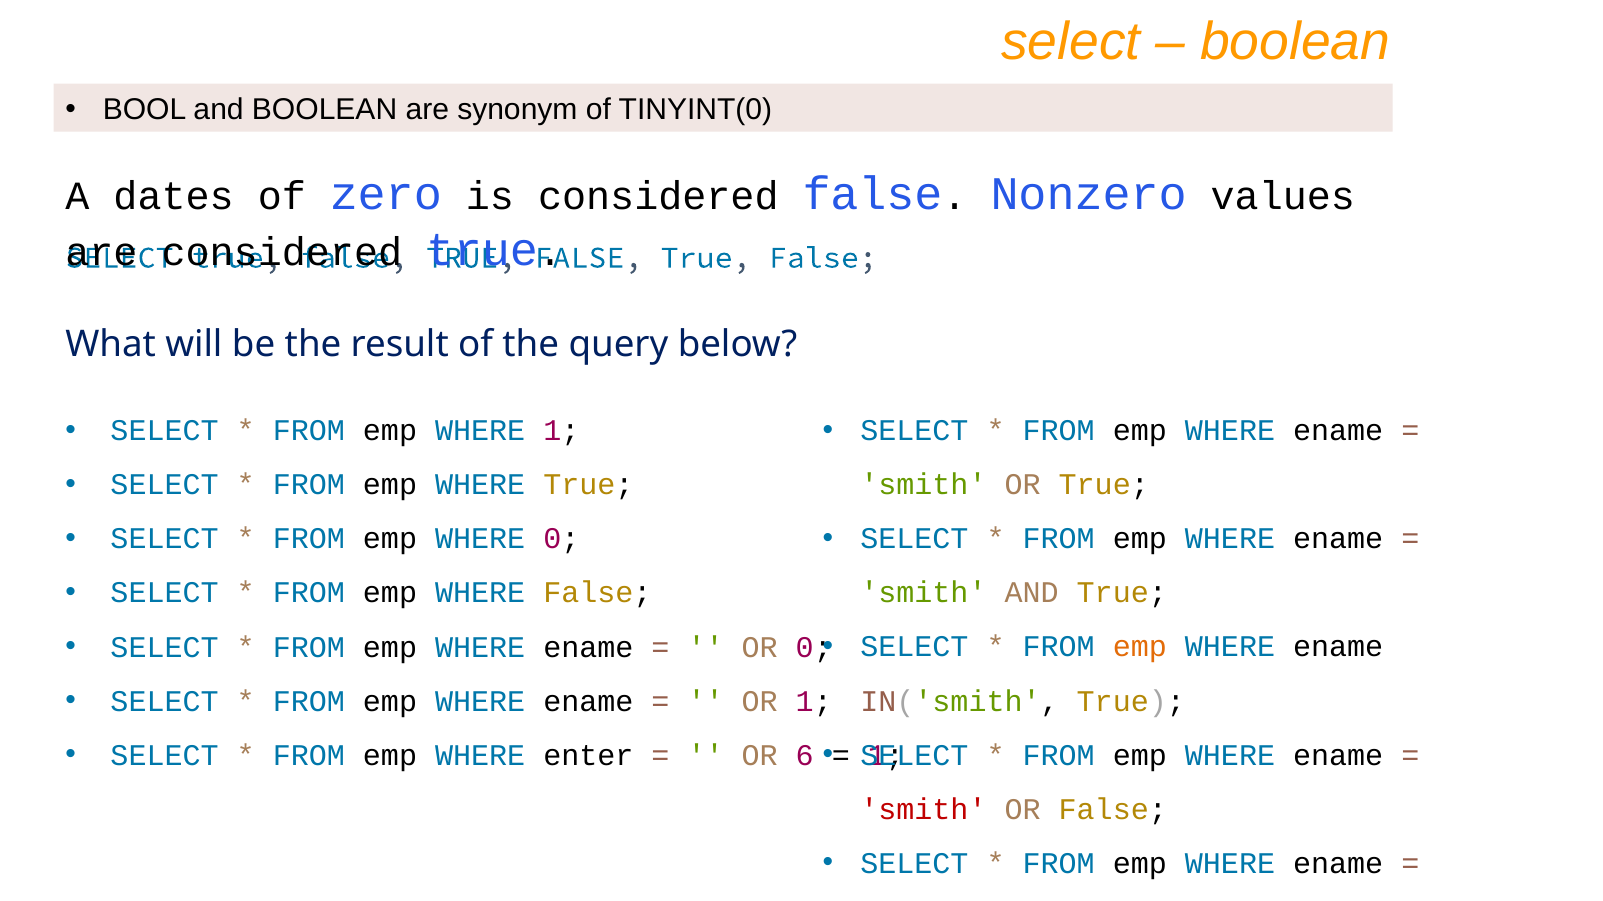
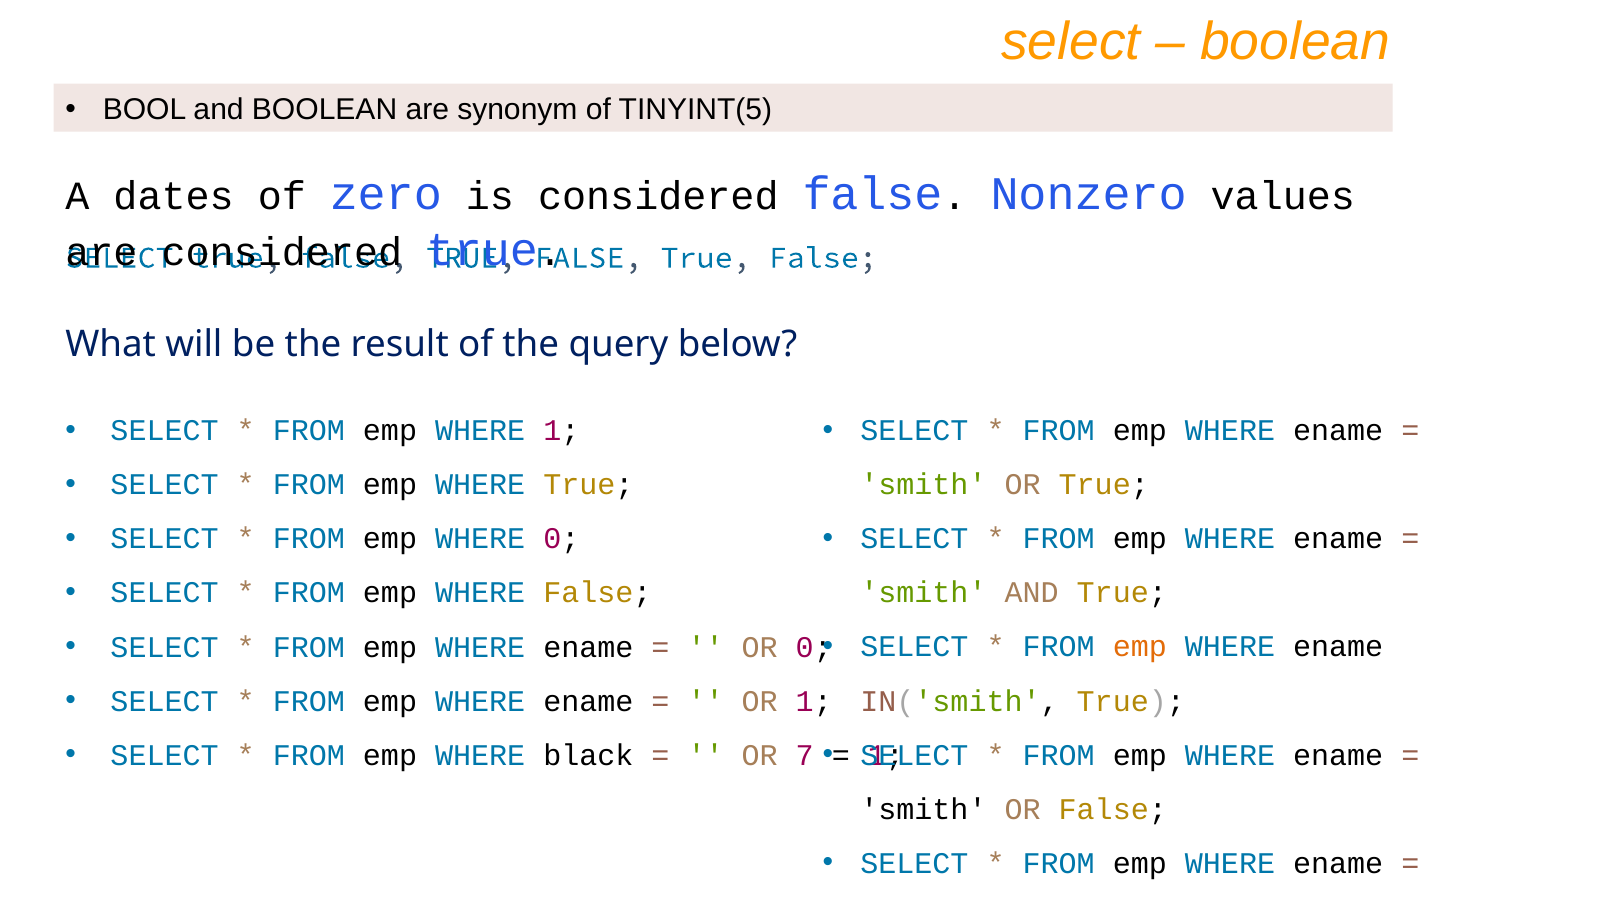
TINYINT(0: TINYINT(0 -> TINYINT(5 (695, 110)
enter: enter -> black (588, 756)
6: 6 -> 7 (805, 756)
smith colour: red -> black (923, 810)
